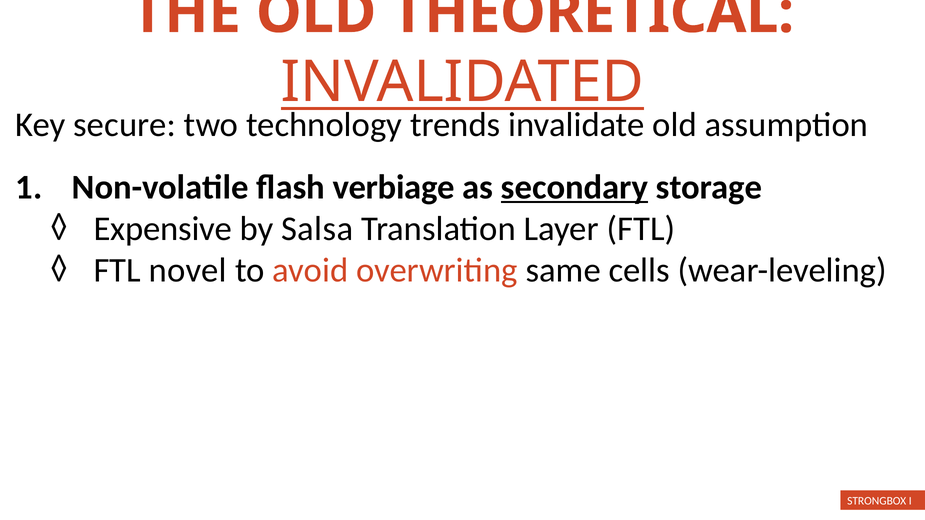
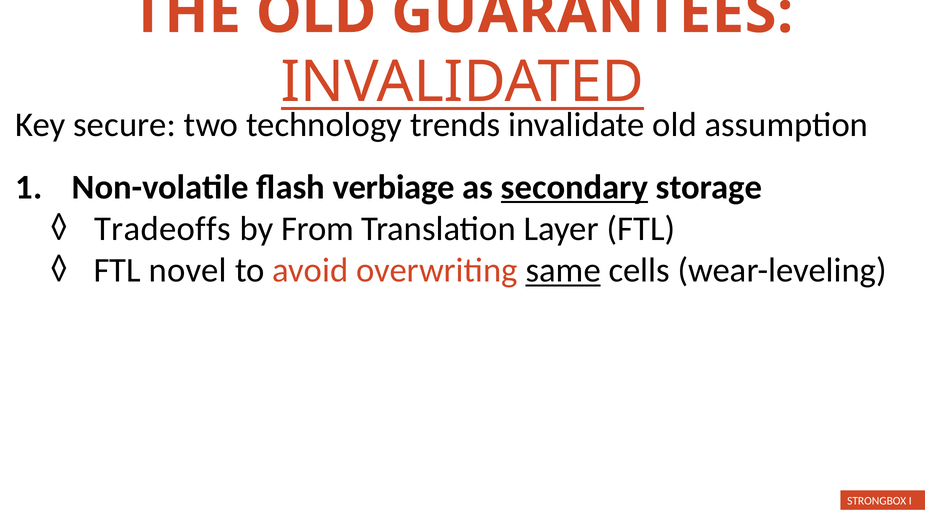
THEORETICAL: THEORETICAL -> GUARANTEES (592, 13)
Expensive: Expensive -> Tradeoffs (162, 229)
Salsa: Salsa -> From (317, 229)
same underline: none -> present (563, 271)
